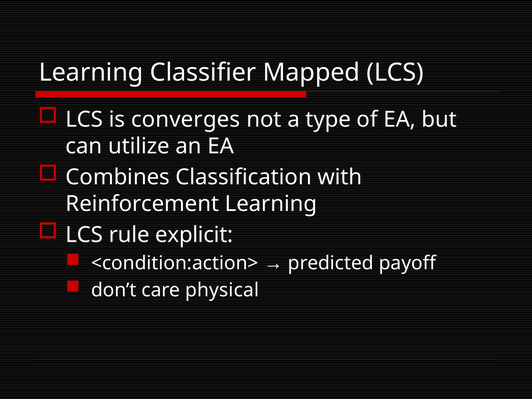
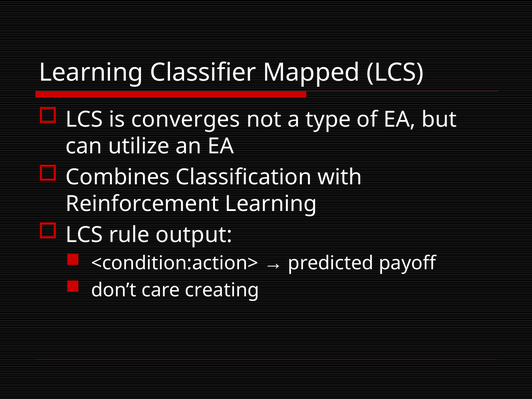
explicit: explicit -> output (194, 235)
physical: physical -> creating (222, 290)
